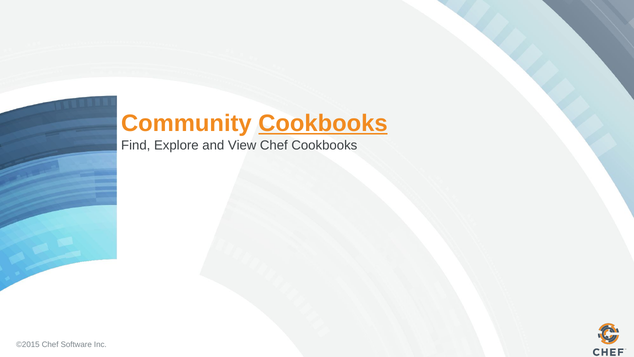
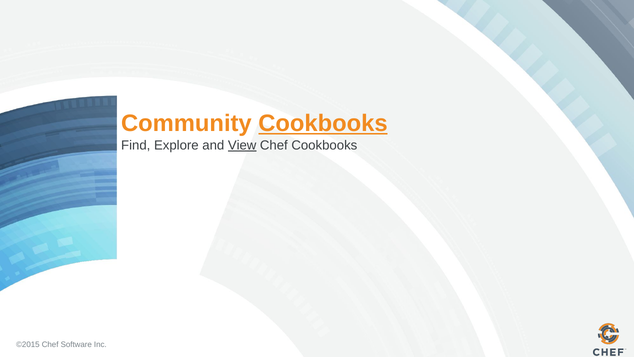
View underline: none -> present (242, 145)
